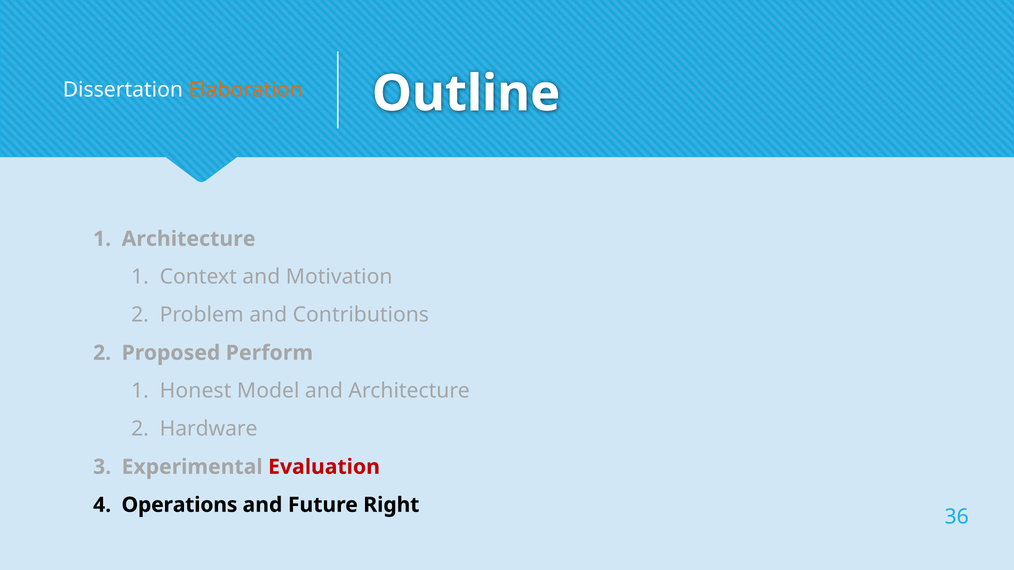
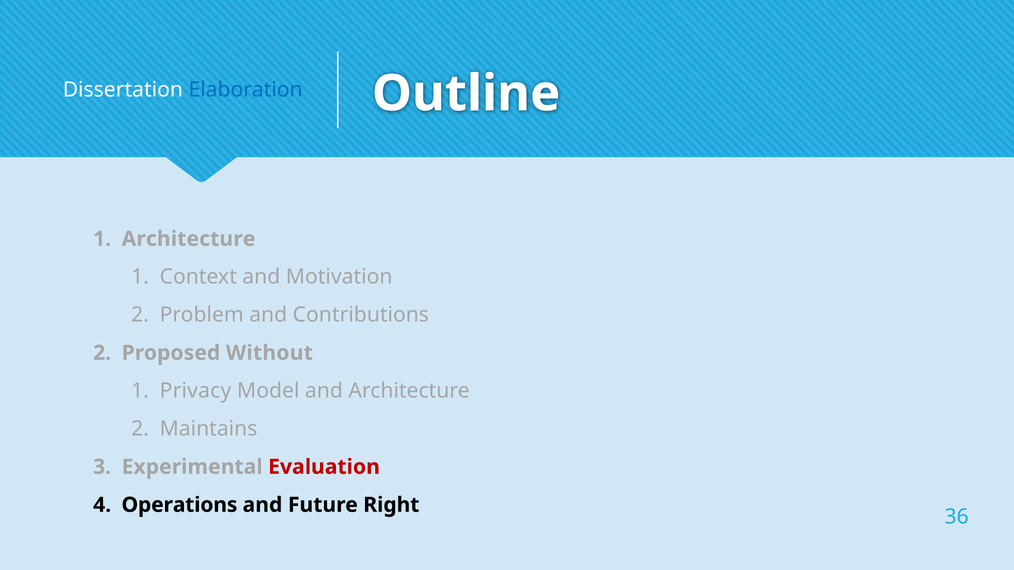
Elaboration colour: orange -> blue (246, 90)
Perform: Perform -> Without (269, 353)
Honest: Honest -> Privacy (196, 391)
Hardware: Hardware -> Maintains (209, 429)
